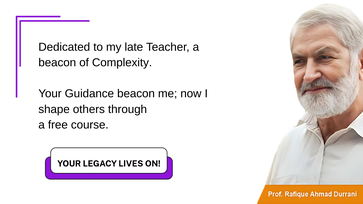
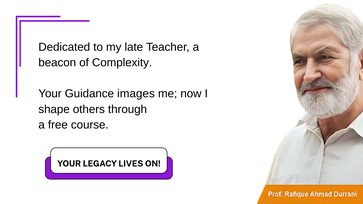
Guidance beacon: beacon -> images (136, 94)
